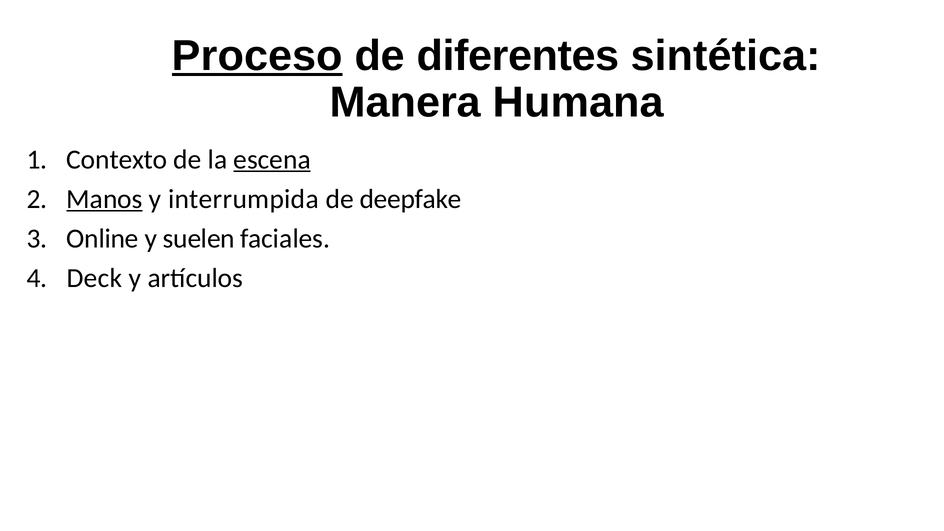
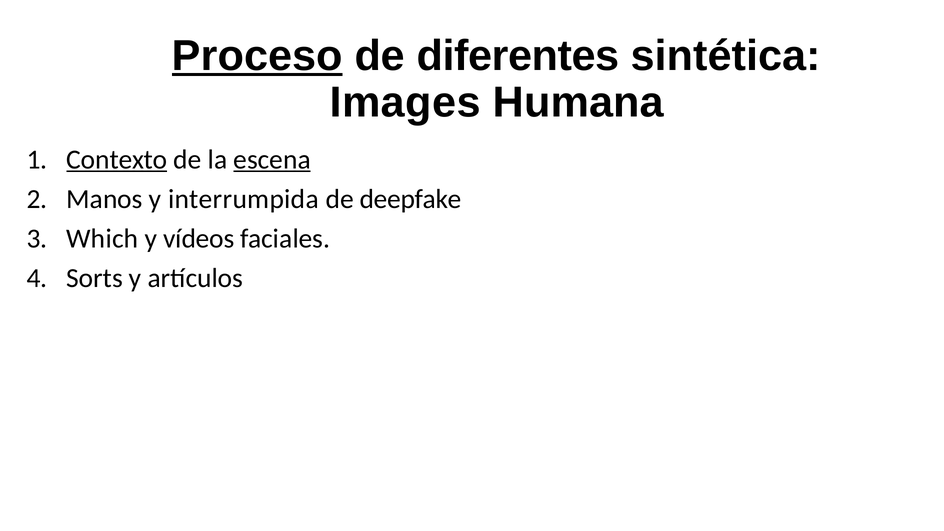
Manera: Manera -> Images (405, 103)
Contexto underline: none -> present (117, 160)
Manos underline: present -> none (105, 199)
Online: Online -> Which (102, 239)
suelen: suelen -> vídeos (199, 239)
Deck: Deck -> Sorts (95, 278)
